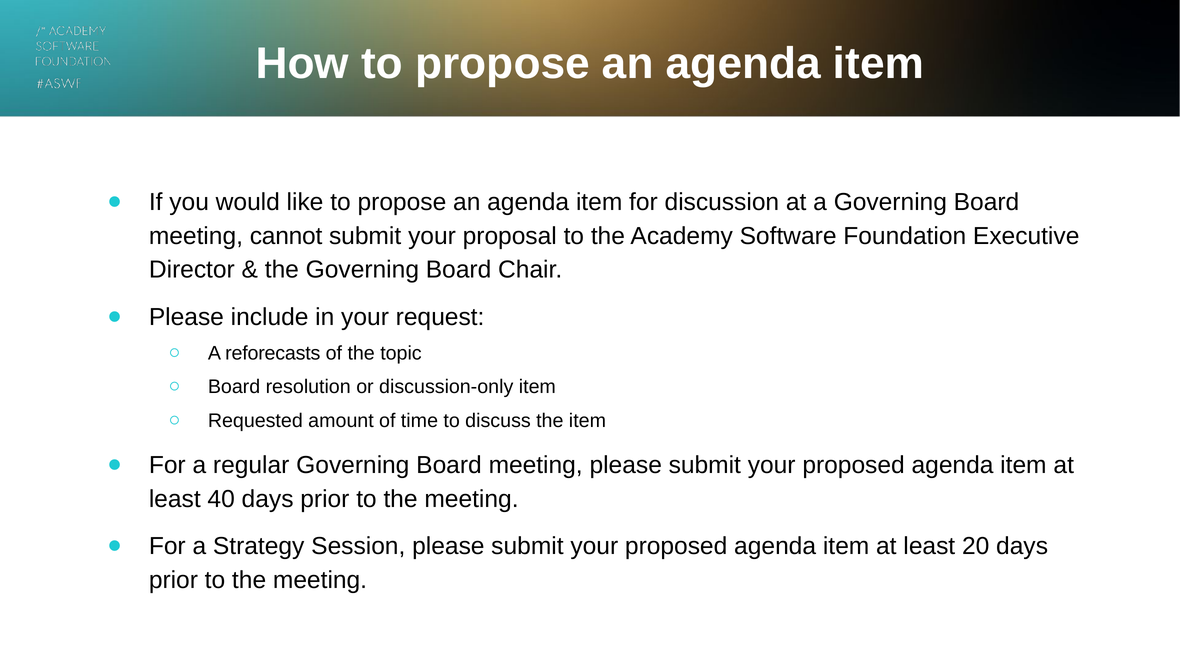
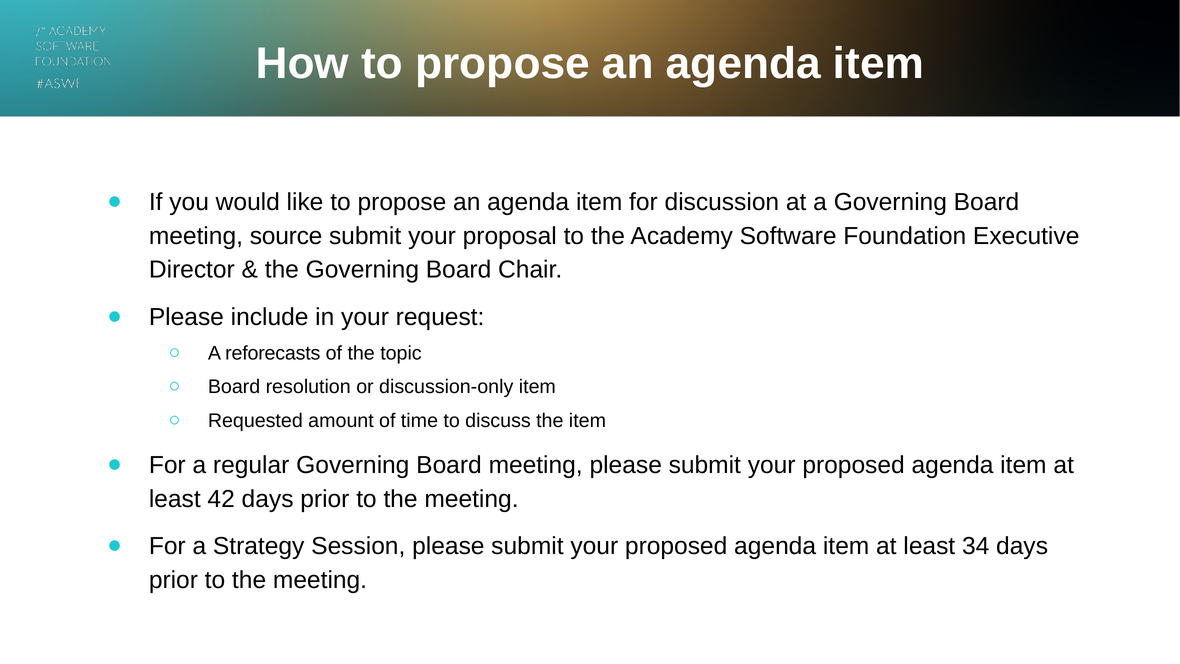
cannot: cannot -> source (286, 236)
40: 40 -> 42 (221, 499)
20: 20 -> 34 (976, 546)
